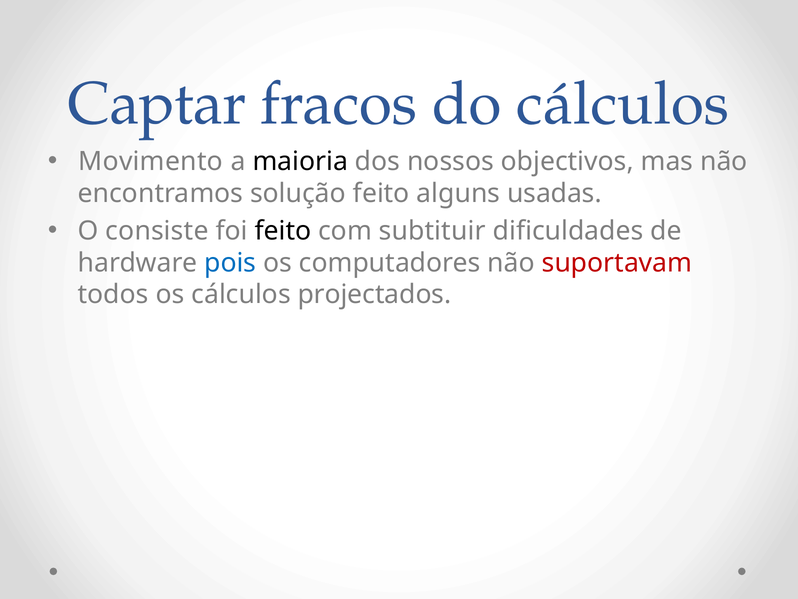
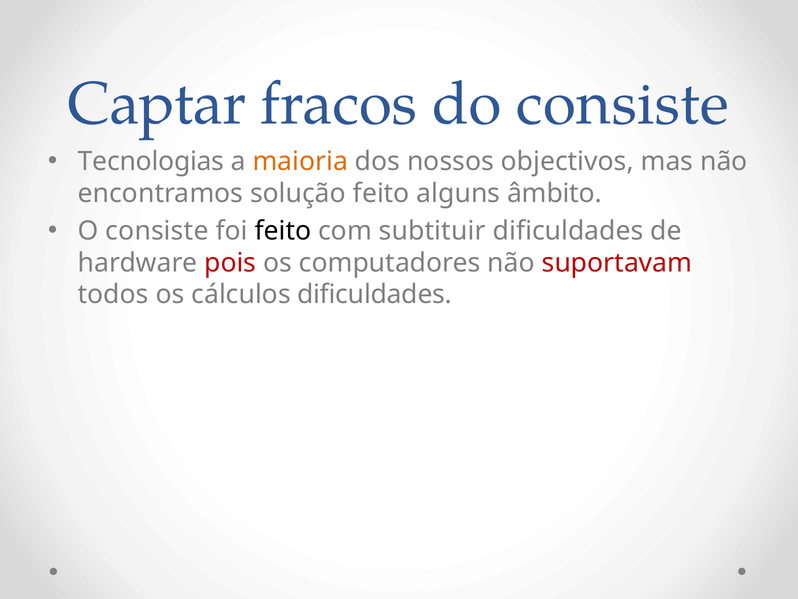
do cálculos: cálculos -> consiste (623, 104)
Movimento: Movimento -> Tecnologias (151, 161)
maioria colour: black -> orange (300, 161)
usadas: usadas -> âmbito (554, 193)
pois colour: blue -> red (230, 263)
cálculos projectados: projectados -> dificuldades (375, 294)
